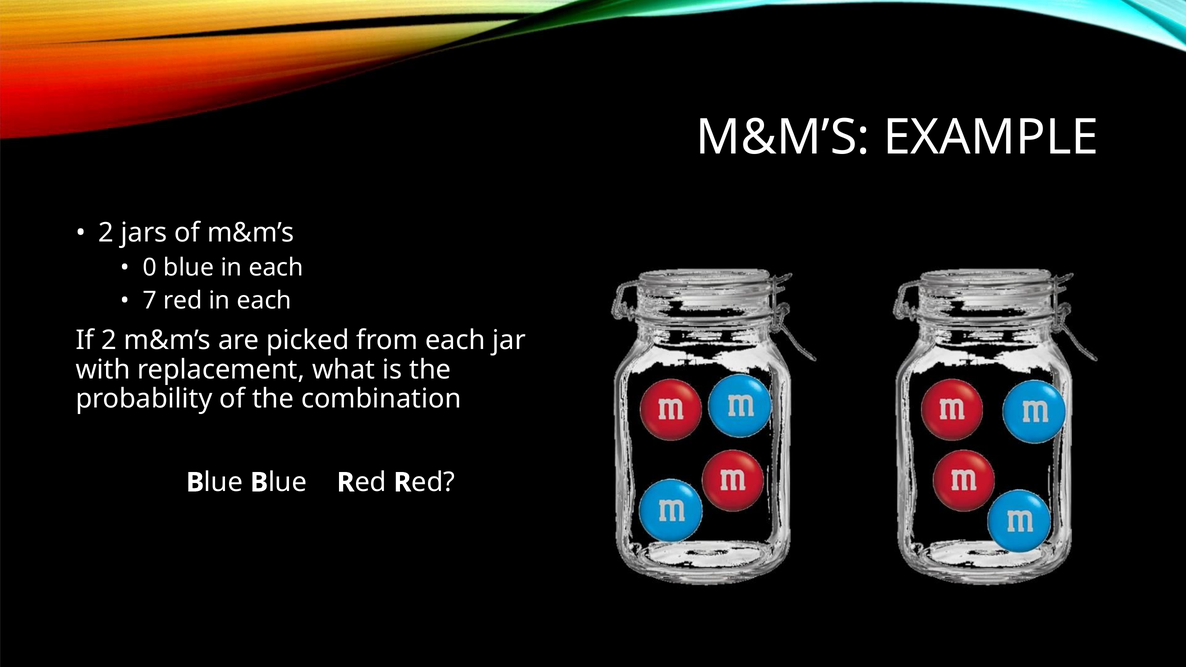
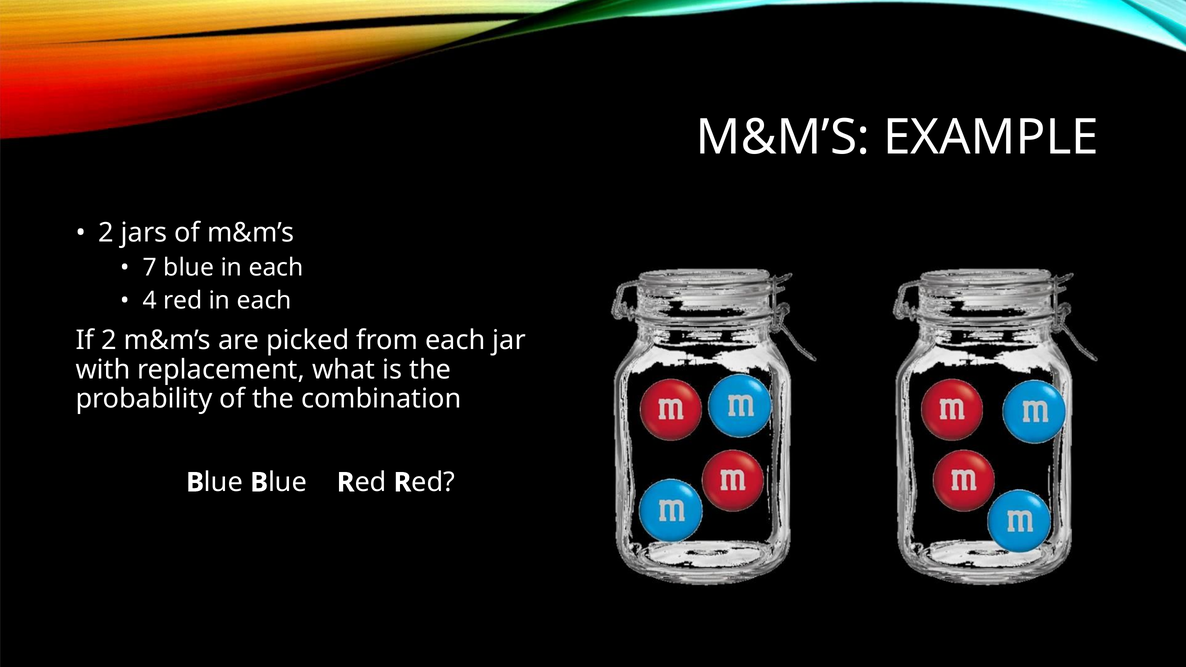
0: 0 -> 7 (150, 268)
7: 7 -> 4 (150, 300)
